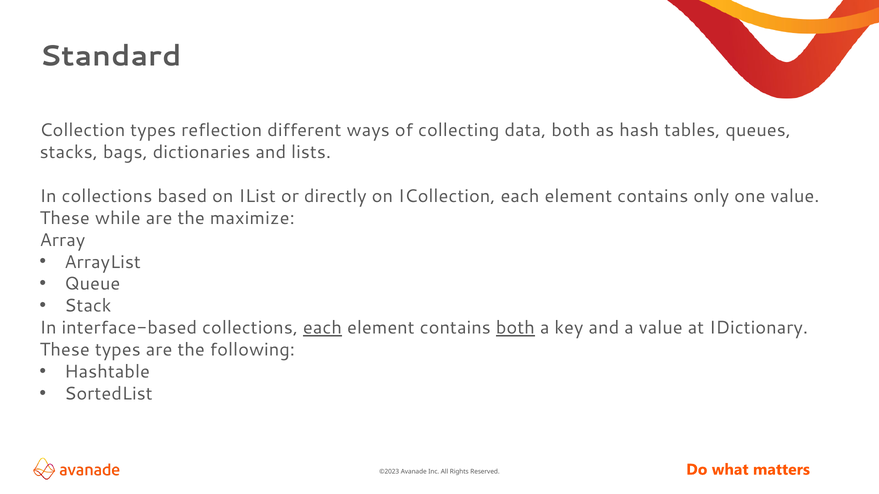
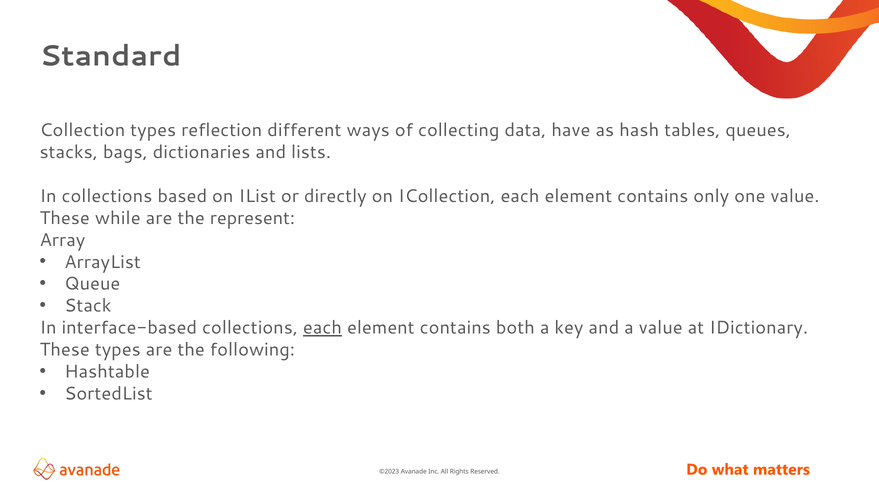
data both: both -> have (571, 130)
maximize: maximize -> represent (252, 218)
both underline: present -> none (515, 328)
